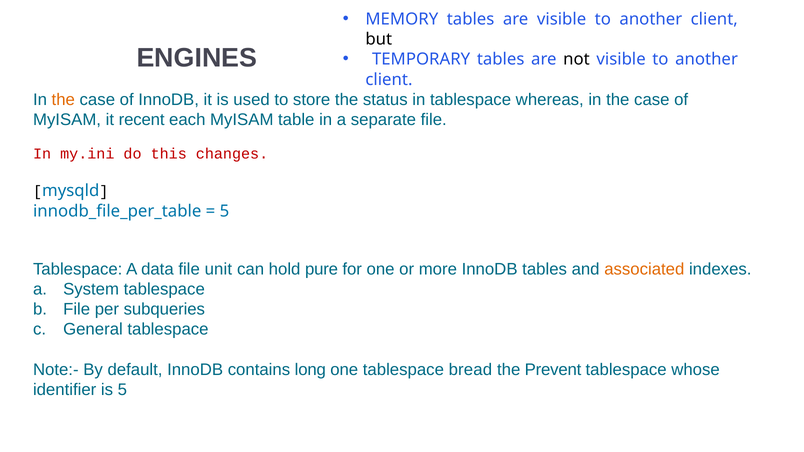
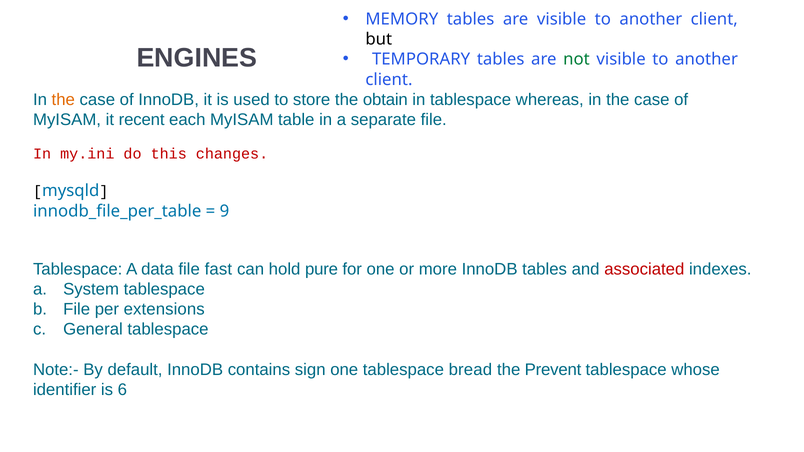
not colour: black -> green (576, 59)
status: status -> obtain (385, 100)
5: 5 -> 9 (224, 211)
unit: unit -> fast (218, 269)
associated colour: orange -> red (644, 269)
subqueries: subqueries -> extensions (164, 309)
long: long -> sign (310, 370)
is 5: 5 -> 6 (122, 390)
